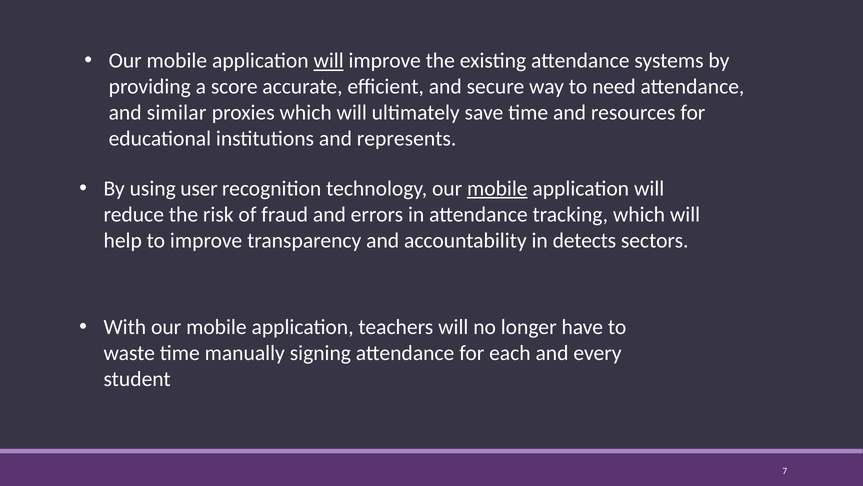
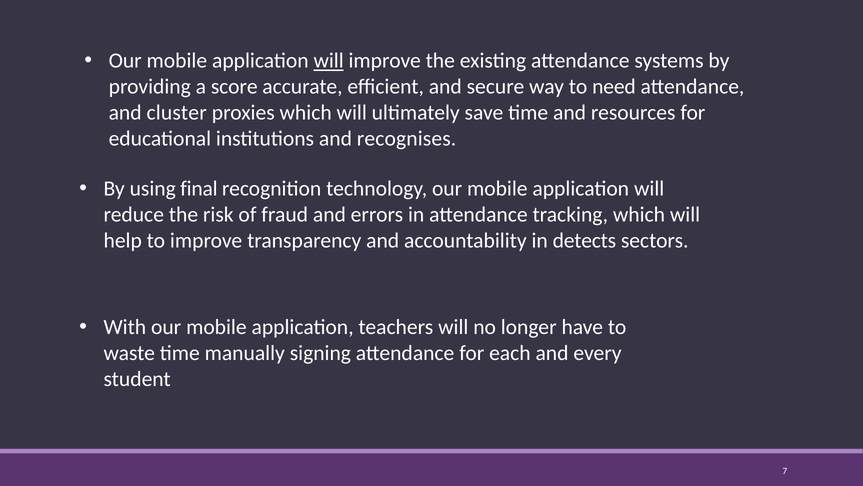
similar: similar -> cluster (177, 113)
represents: represents -> recognises (407, 138)
user: user -> final (199, 188)
mobile underline: present -> none (497, 188)
